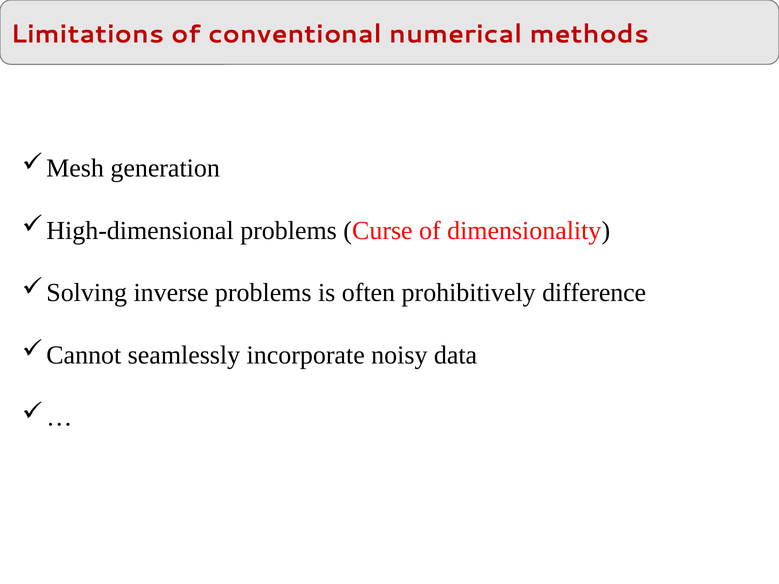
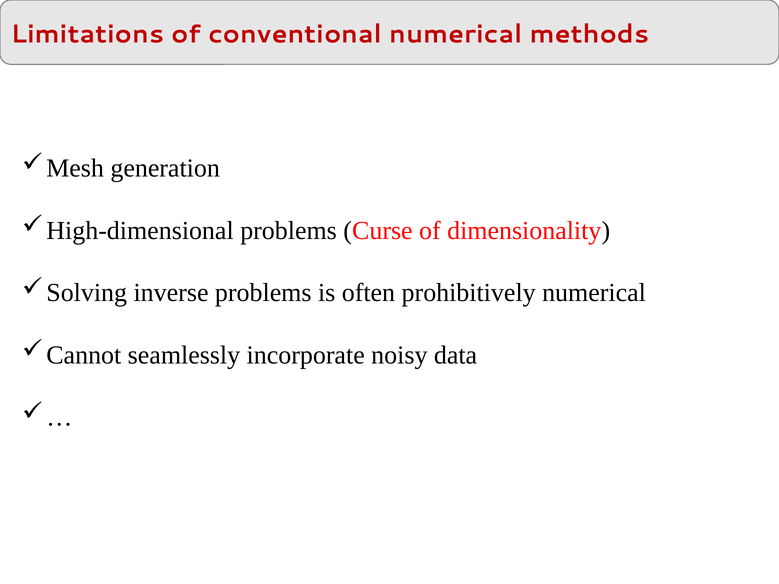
prohibitively difference: difference -> numerical (594, 293)
